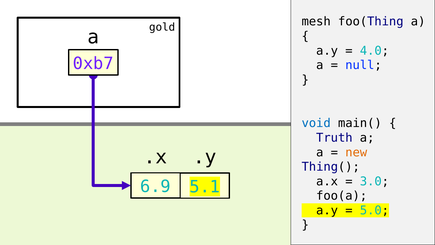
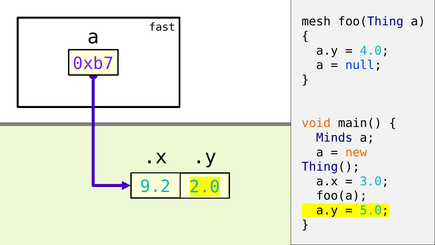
gold: gold -> fast (162, 27)
void colour: blue -> orange (316, 123)
Truth: Truth -> Minds (334, 138)
6.9: 6.9 -> 9.2 (156, 186)
5.1: 5.1 -> 2.0 (205, 187)
